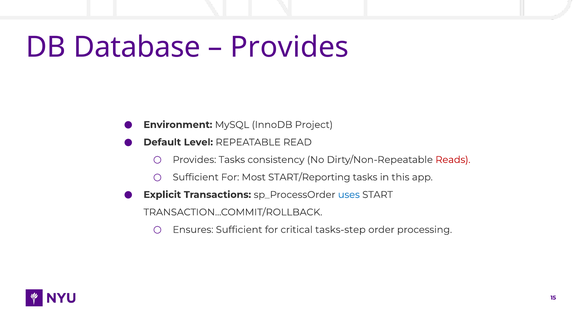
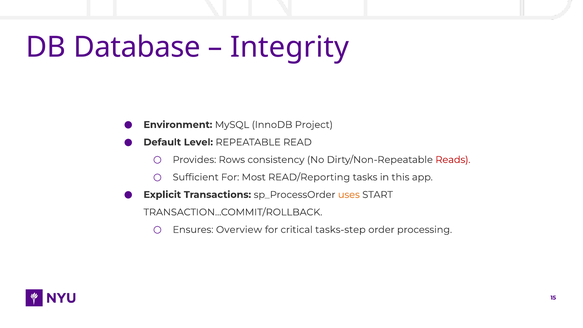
Provides: Provides -> Integrity (290, 47)
Provides Tasks: Tasks -> Rows (232, 160)
START/Reporting: START/Reporting -> READ/Reporting (309, 177)
uses colour: blue -> orange (349, 195)
Ensures Sufficient: Sufficient -> Overview (239, 230)
